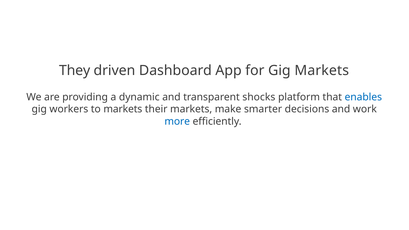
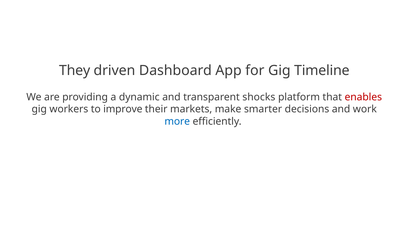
Gig Markets: Markets -> Timeline (322, 70)
enables colour: blue -> red (363, 97)
to markets: markets -> improve (123, 109)
